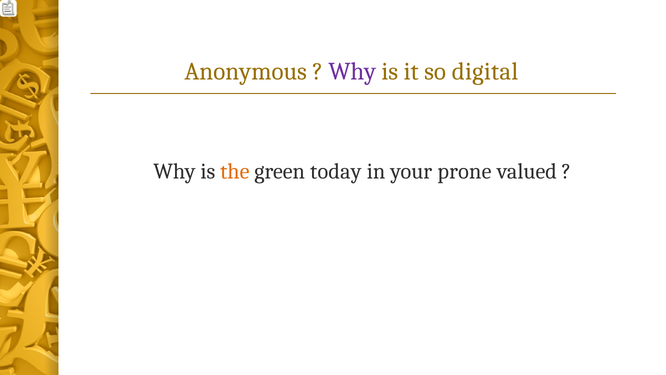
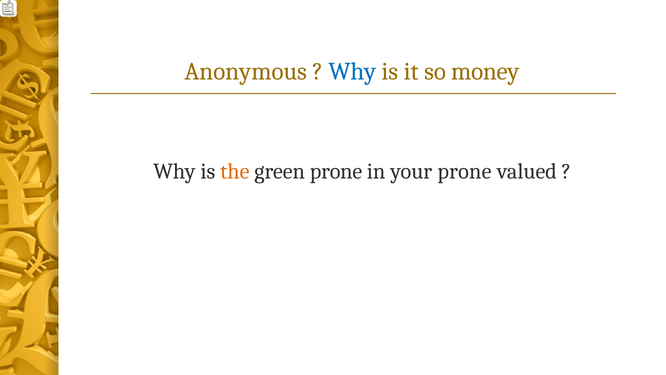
Why colour: purple -> blue (352, 71)
digital: digital -> money (485, 71)
green today: today -> prone (336, 171)
